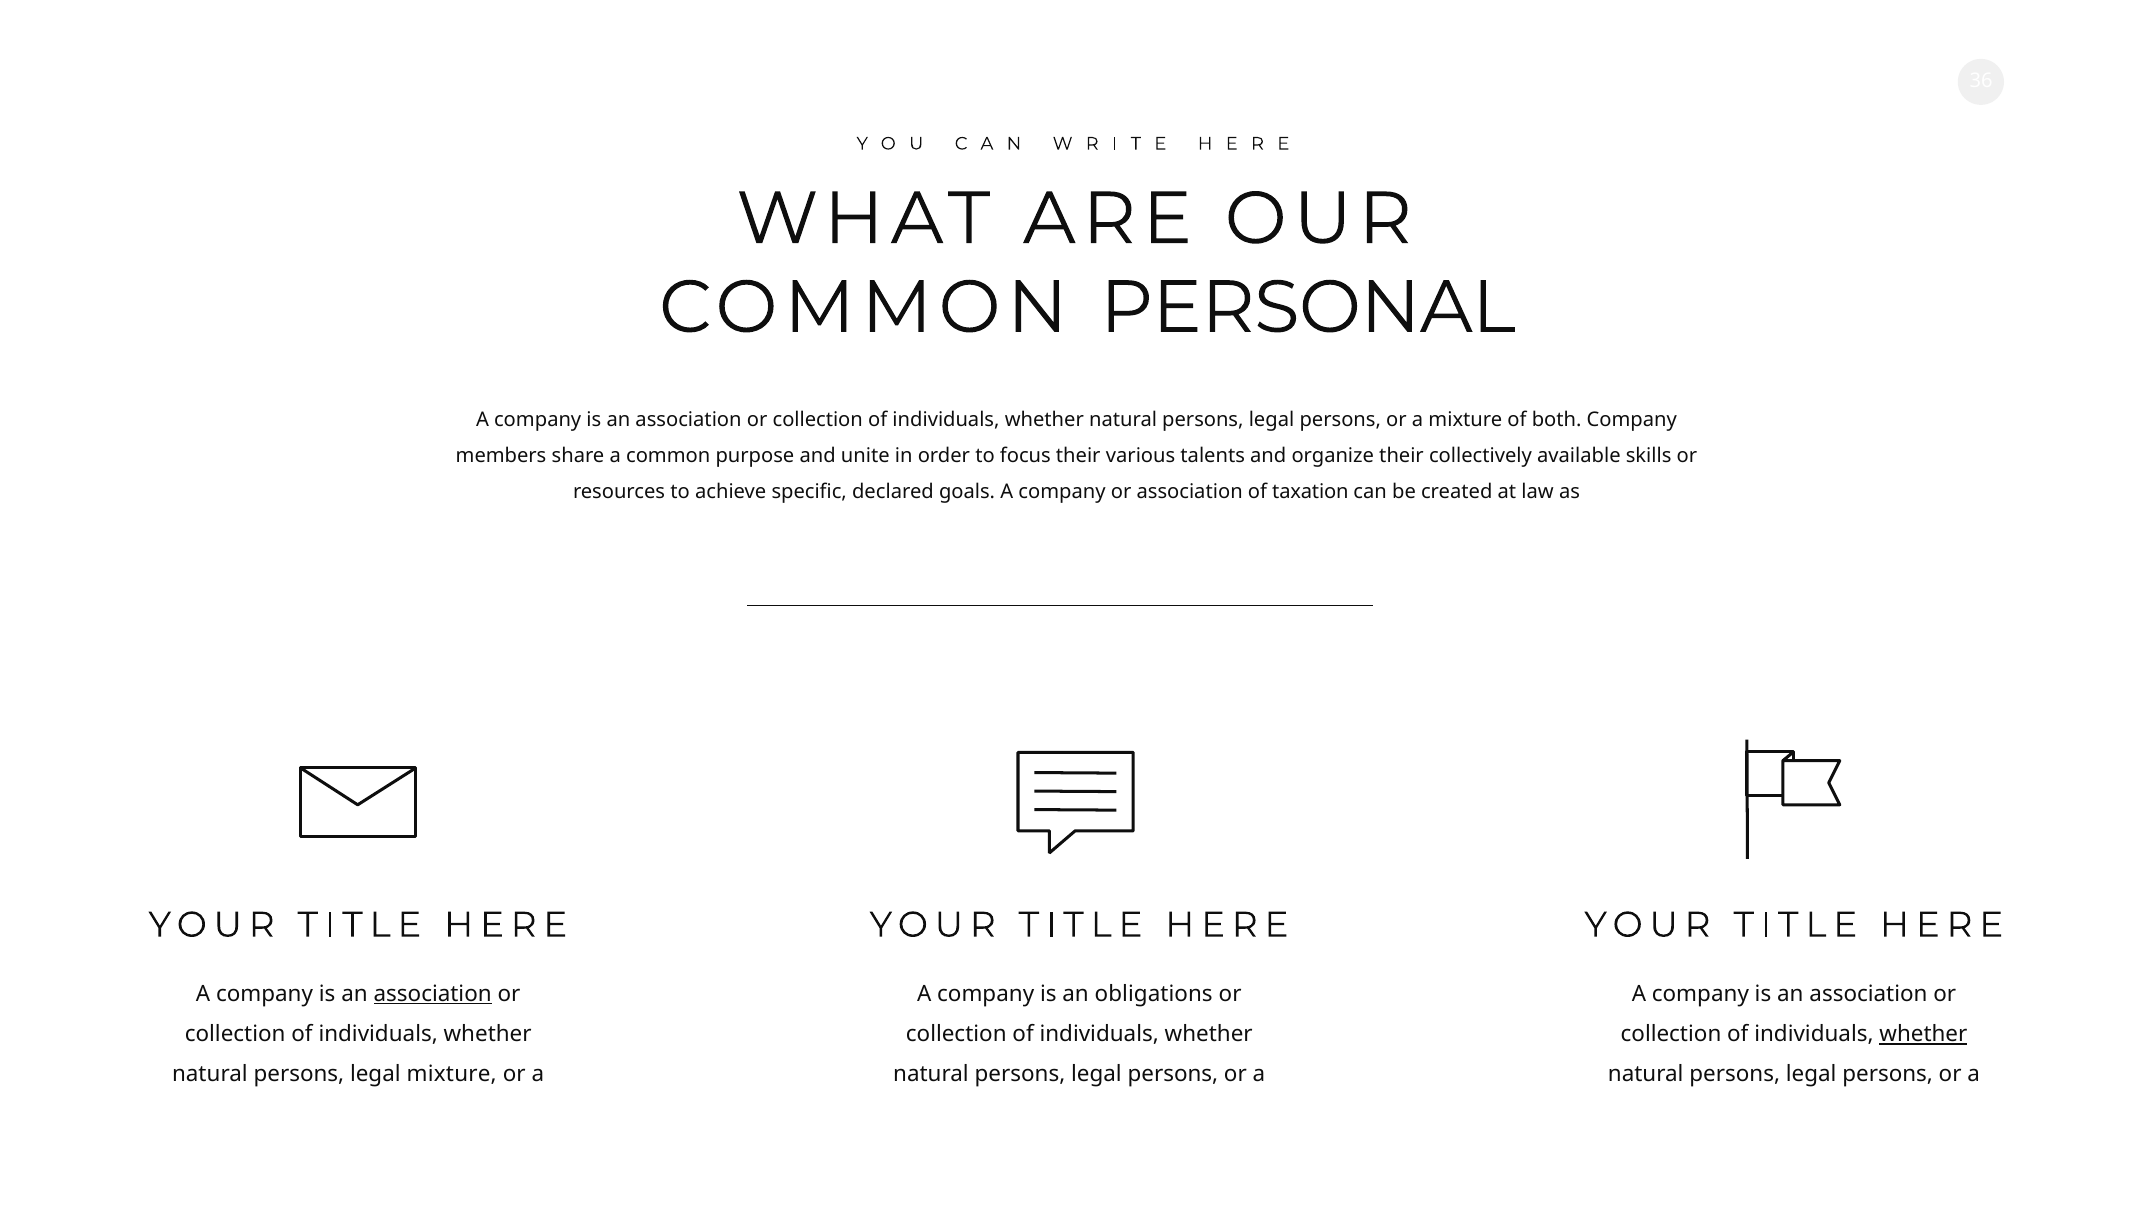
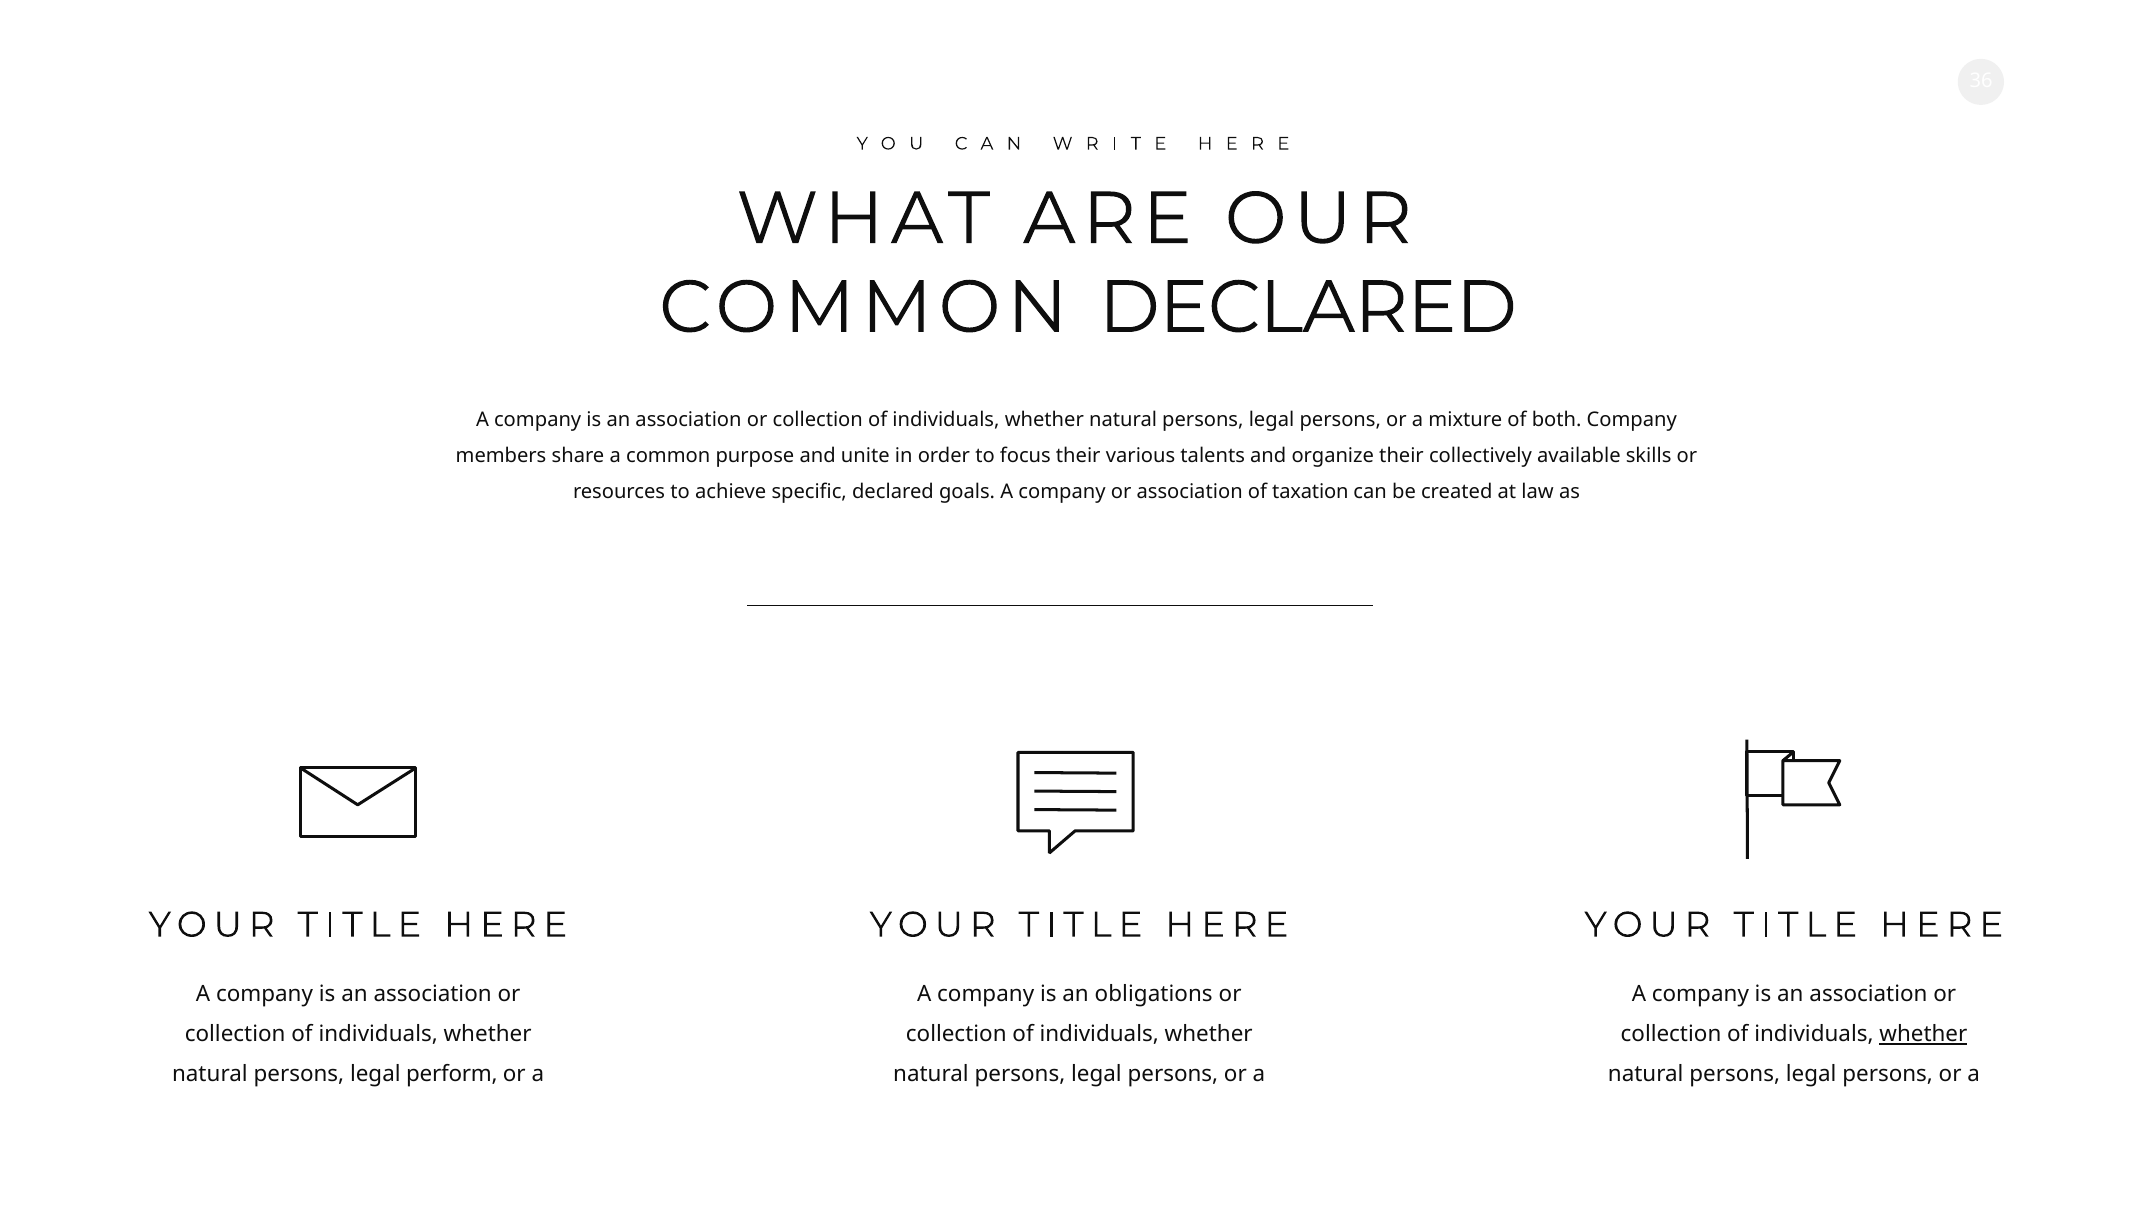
COMMON PERSONAL: PERSONAL -> DECLARED (1308, 307)
association underline: present -> none (433, 994)
legal mixture: mixture -> perform (452, 1074)
